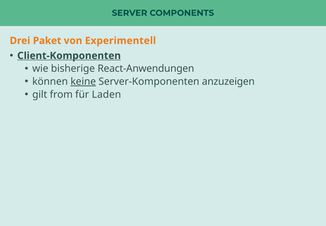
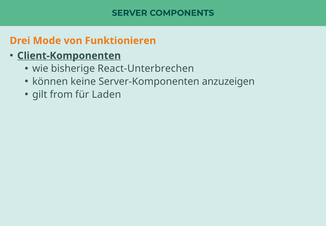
Paket: Paket -> Mode (47, 41)
Experimentell: Experimentell -> Funktionieren (120, 41)
React-Anwendungen: React-Anwendungen -> React-Unterbrechen (146, 69)
keine underline: present -> none (83, 81)
